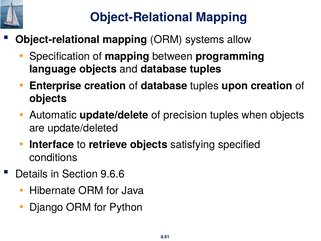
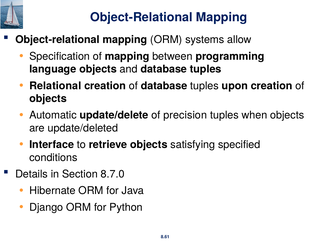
Enterprise: Enterprise -> Relational (55, 86)
9.6.6: 9.6.6 -> 8.7.0 (113, 174)
